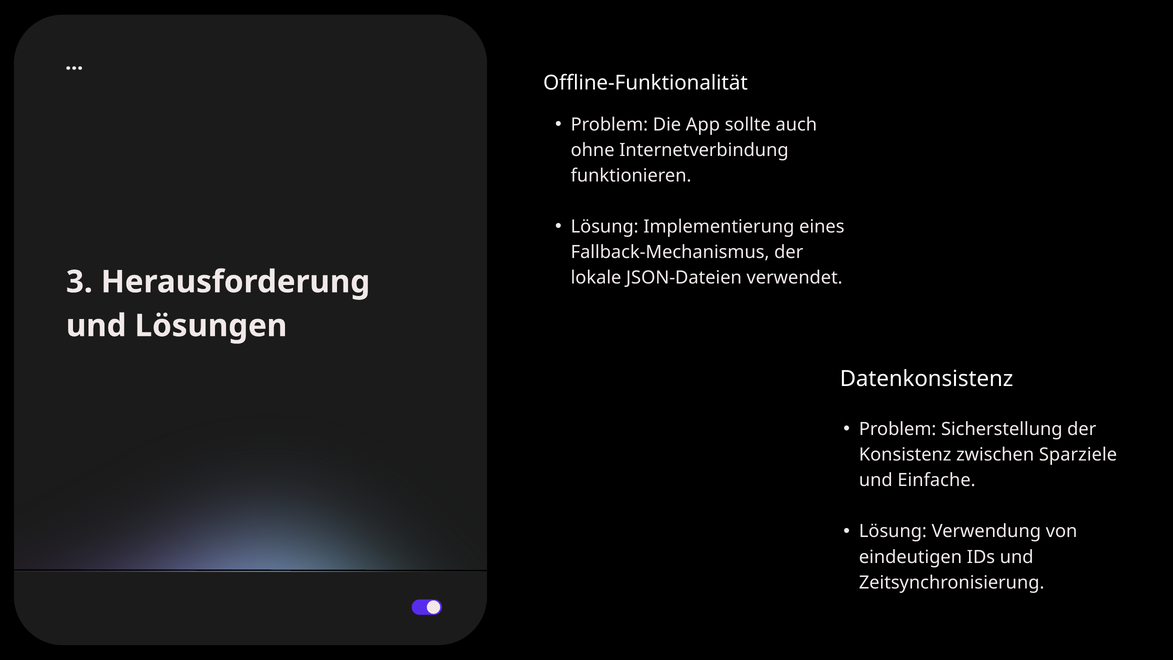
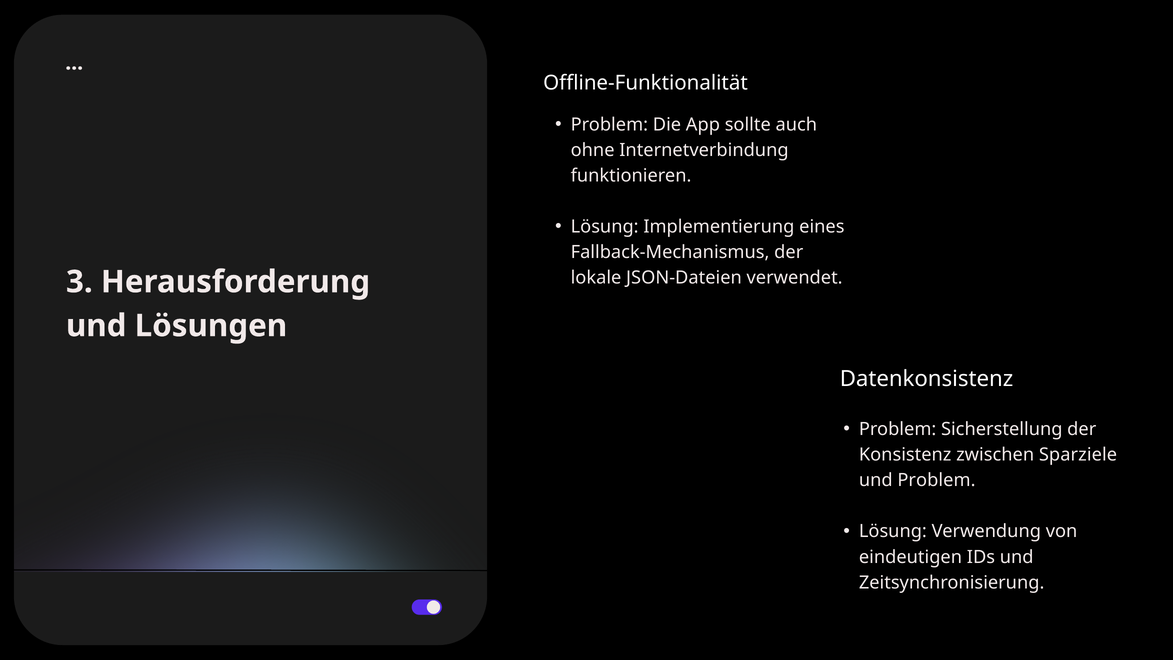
und Einfache: Einfache -> Problem (936, 480)
